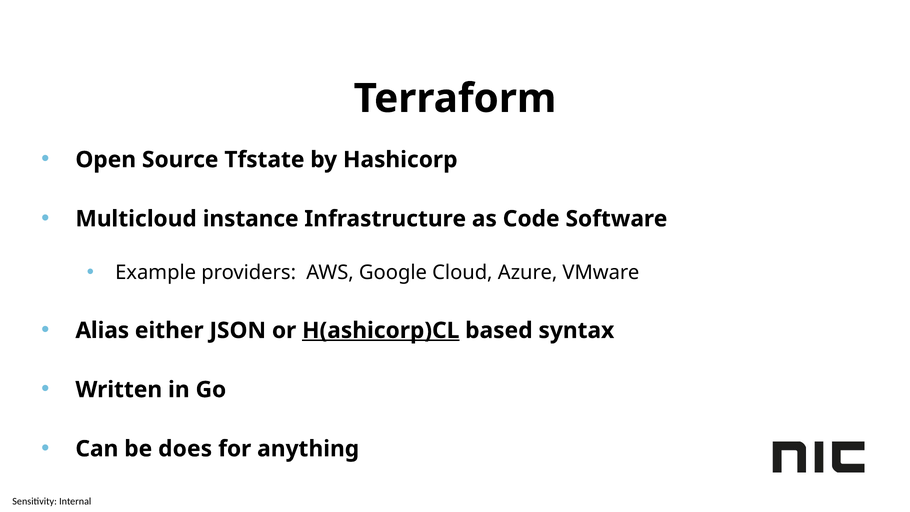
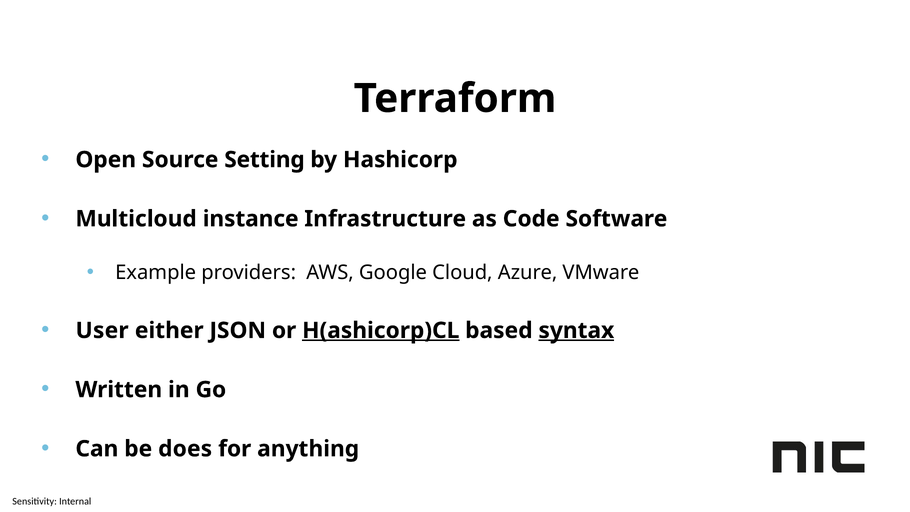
Tfstate: Tfstate -> Setting (264, 160)
Alias: Alias -> User (102, 330)
syntax underline: none -> present (576, 330)
